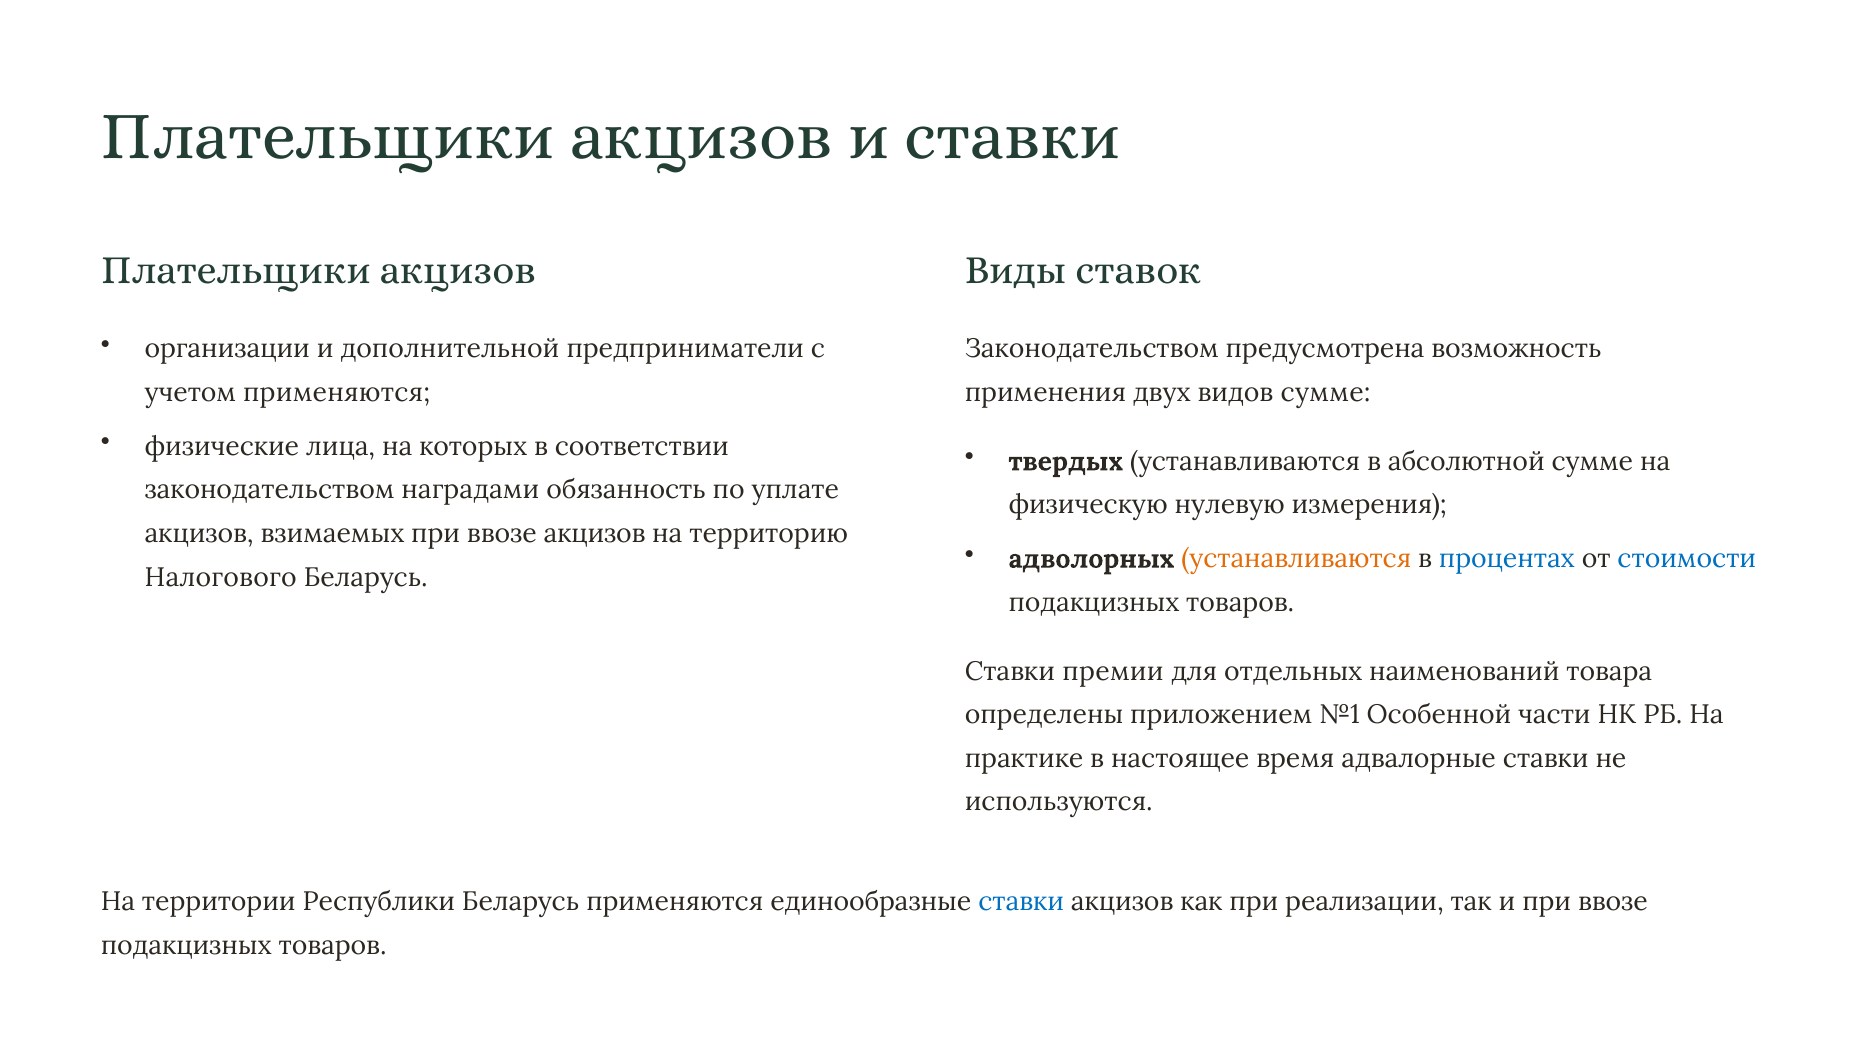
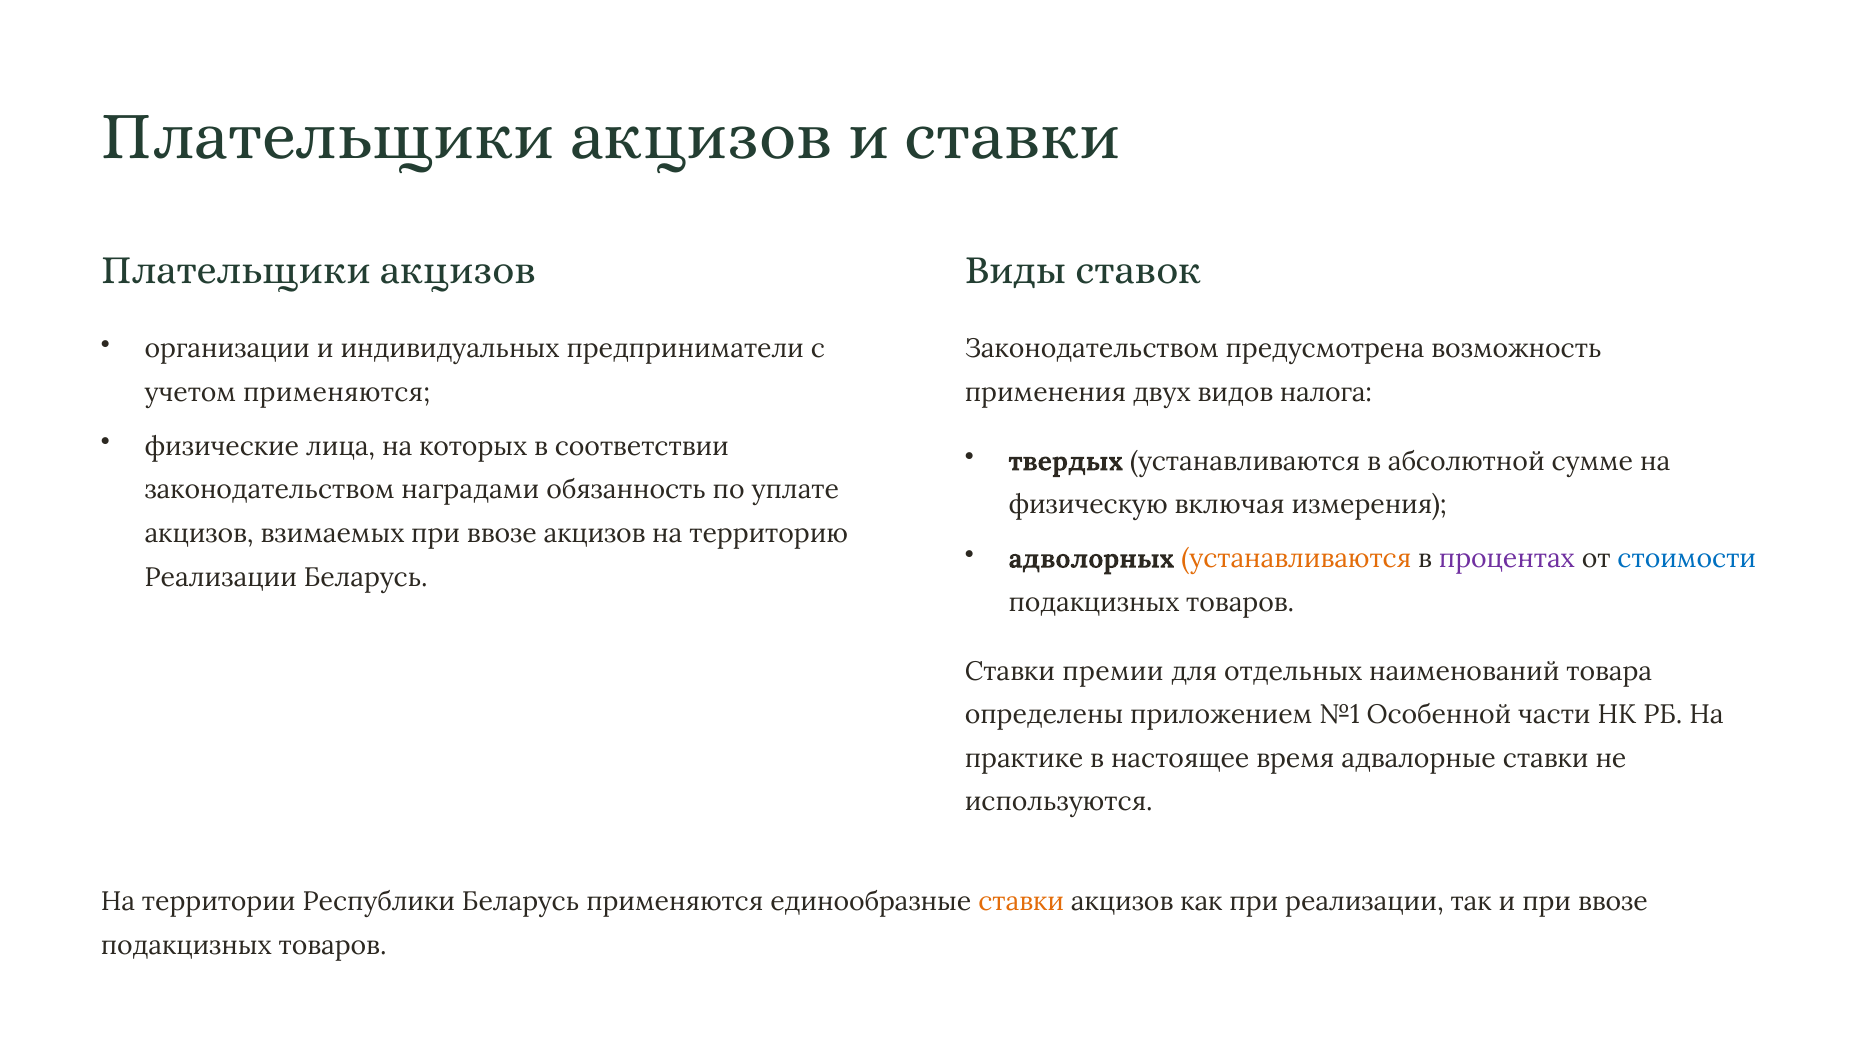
дополнительной: дополнительной -> индивидуальных (450, 349)
видов сумме: сумме -> налога (1326, 393)
нулевую: нулевую -> включая (1230, 505)
процентах colour: blue -> purple (1507, 559)
Налогового: Налогового -> Реализации (221, 577)
ставки colour: blue -> orange (1021, 902)
